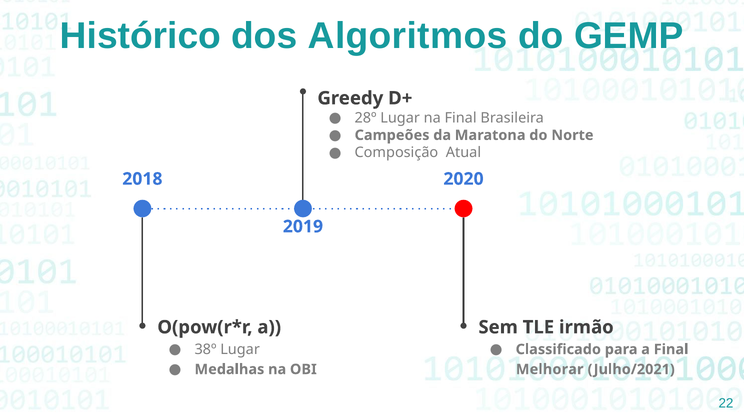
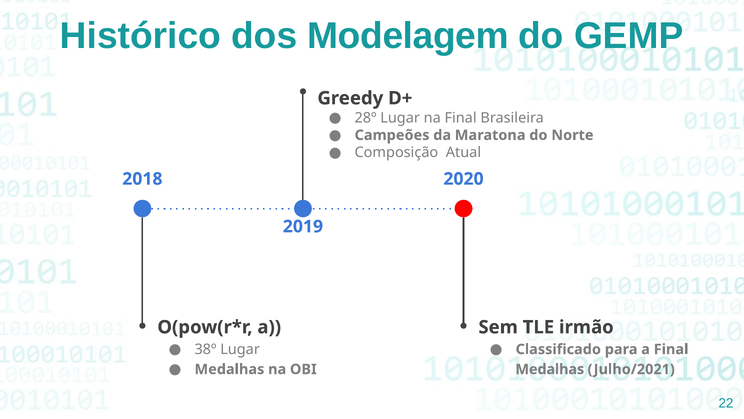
Algoritmos: Algoritmos -> Modelagem (408, 36)
Melhorar: Melhorar -> Medalhas (550, 369)
